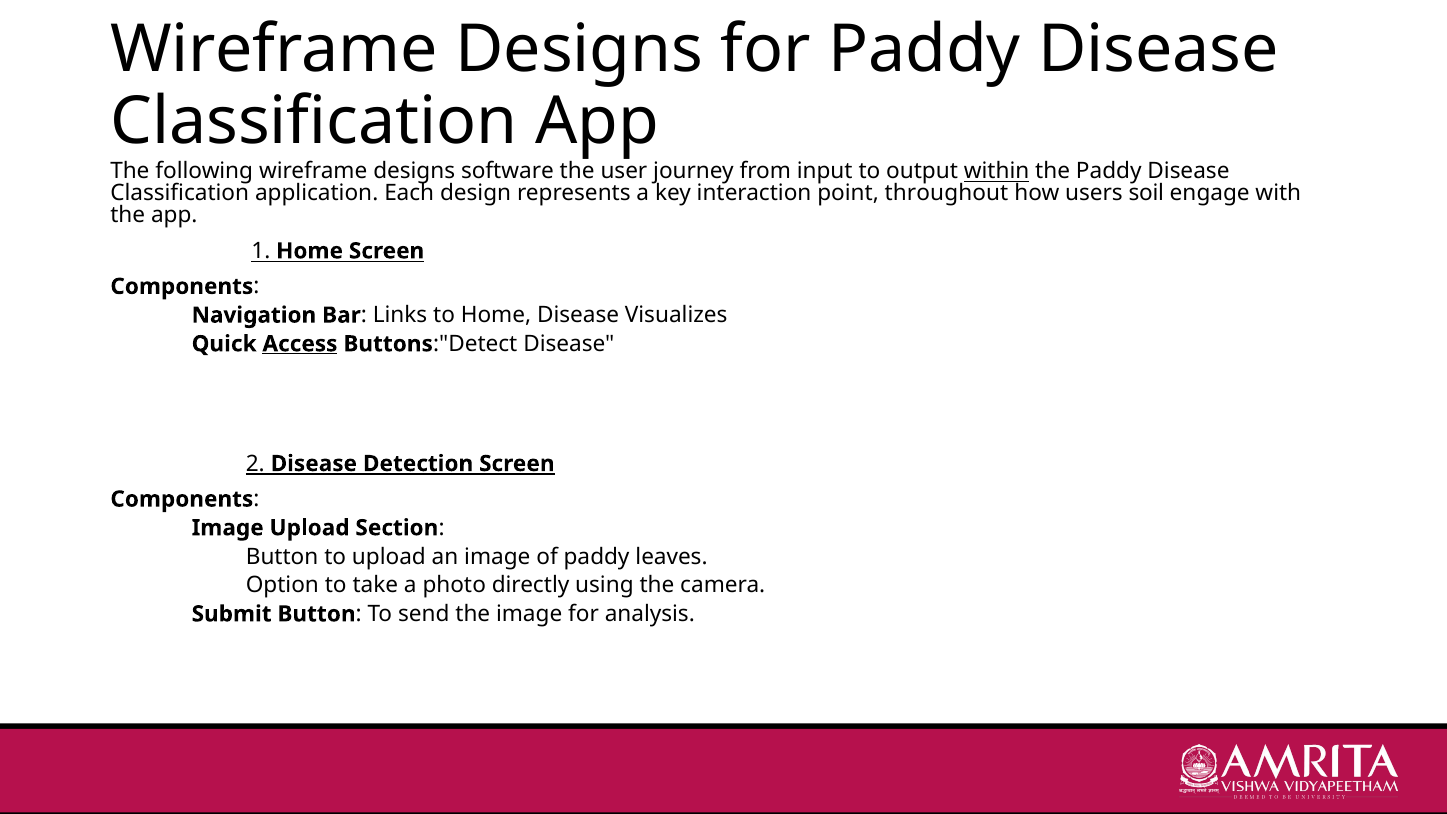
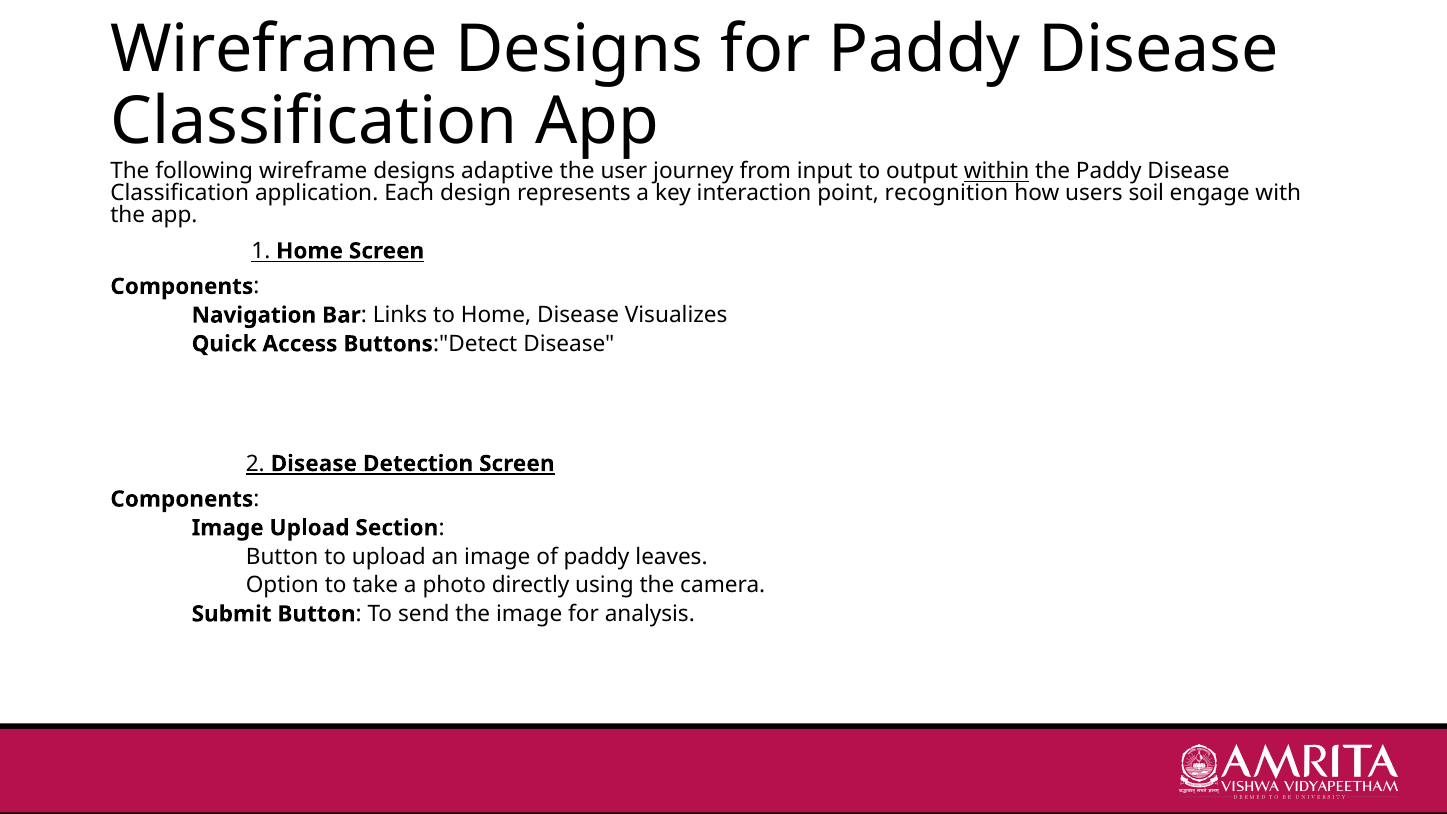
software: software -> adaptive (507, 172)
throughout: throughout -> recognition (946, 193)
Access underline: present -> none (300, 344)
